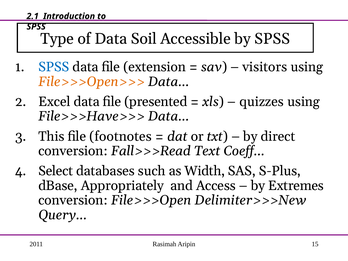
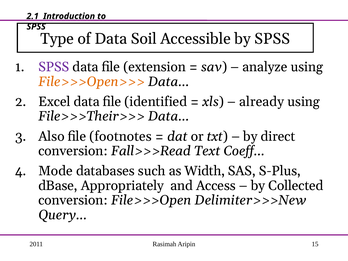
SPSS colour: blue -> purple (54, 67)
visitors: visitors -> analyze (265, 67)
presented: presented -> identified (156, 102)
quizzes: quizzes -> already (262, 102)
File>>>Have>>>: File>>>Have>>> -> File>>>Their>>> (92, 116)
This: This -> Also (51, 136)
Select: Select -> Mode (56, 171)
Extremes: Extremes -> Collected (296, 186)
